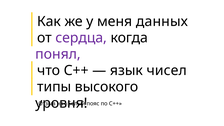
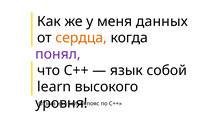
сердца colour: purple -> orange (81, 38)
чисел: чисел -> собой (167, 71)
типы: типы -> learn (54, 87)
